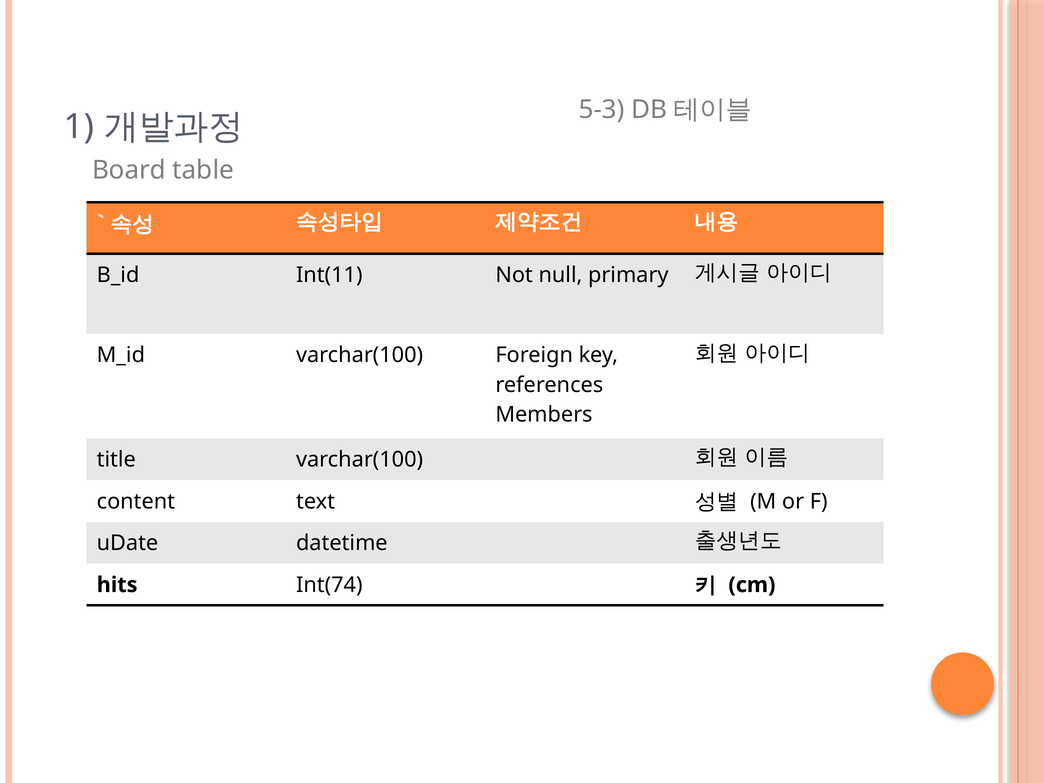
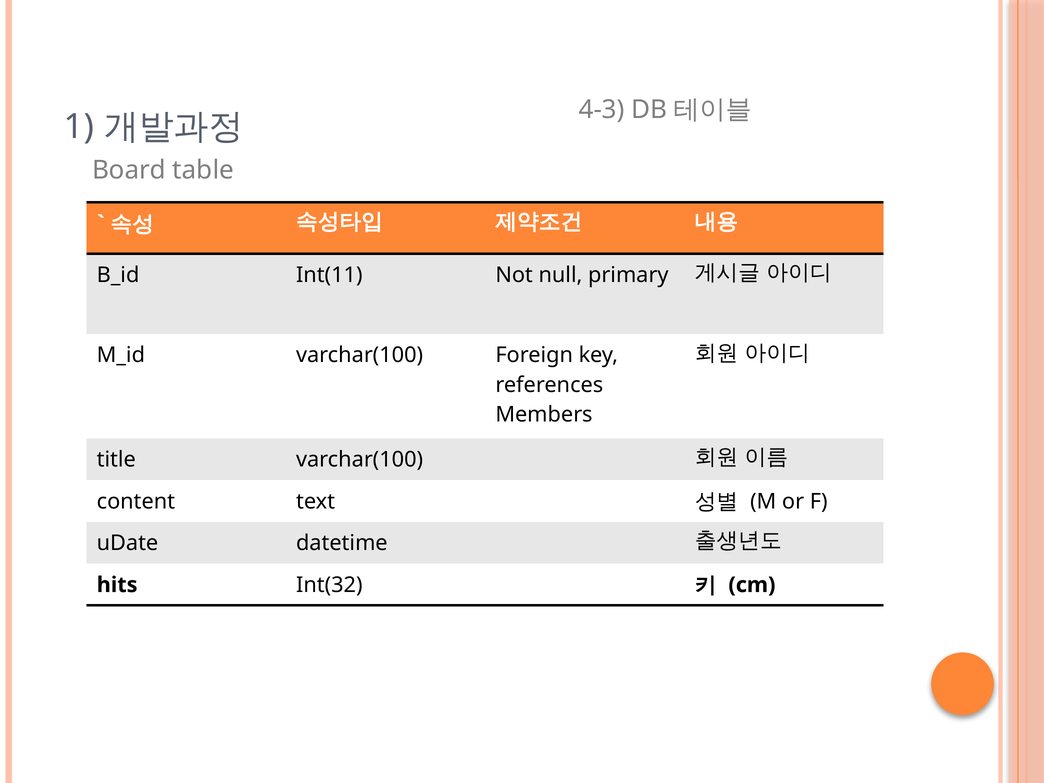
5-3: 5-3 -> 4-3 (602, 109)
Int(74: Int(74 -> Int(32 (329, 585)
